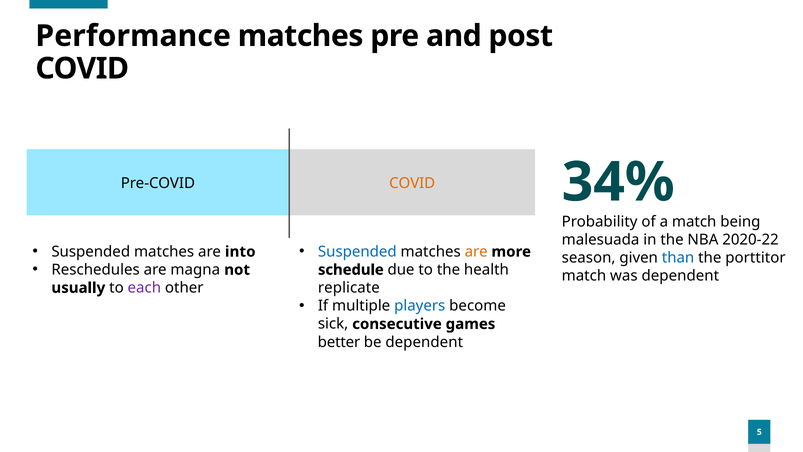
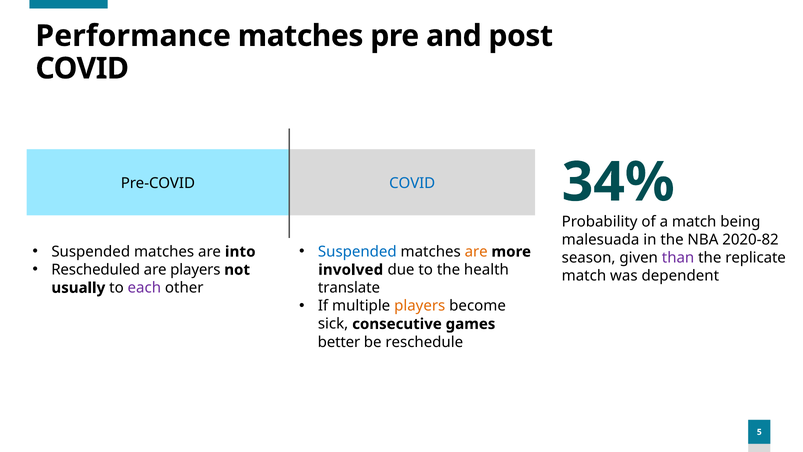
COVID colour: orange -> blue (412, 183)
2020-22: 2020-22 -> 2020-82 (751, 240)
than colour: blue -> purple (678, 258)
porttitor: porttitor -> replicate (756, 258)
Reschedules: Reschedules -> Rescheduled (96, 270)
are magna: magna -> players (195, 270)
schedule: schedule -> involved (351, 270)
replicate: replicate -> translate (349, 288)
players colour: blue -> orange (420, 306)
be dependent: dependent -> reschedule (424, 342)
